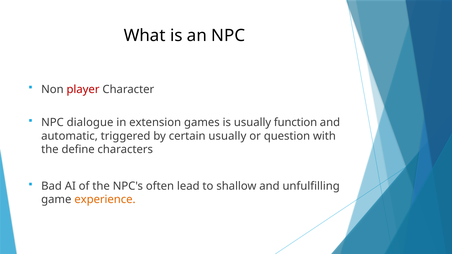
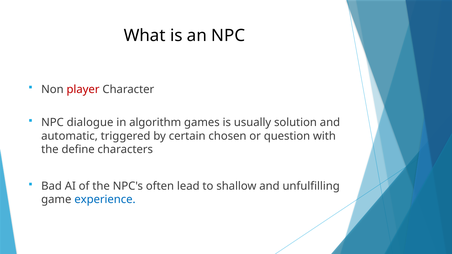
extension: extension -> algorithm (155, 123)
function: function -> solution (295, 123)
certain usually: usually -> chosen (227, 136)
experience colour: orange -> blue (105, 200)
